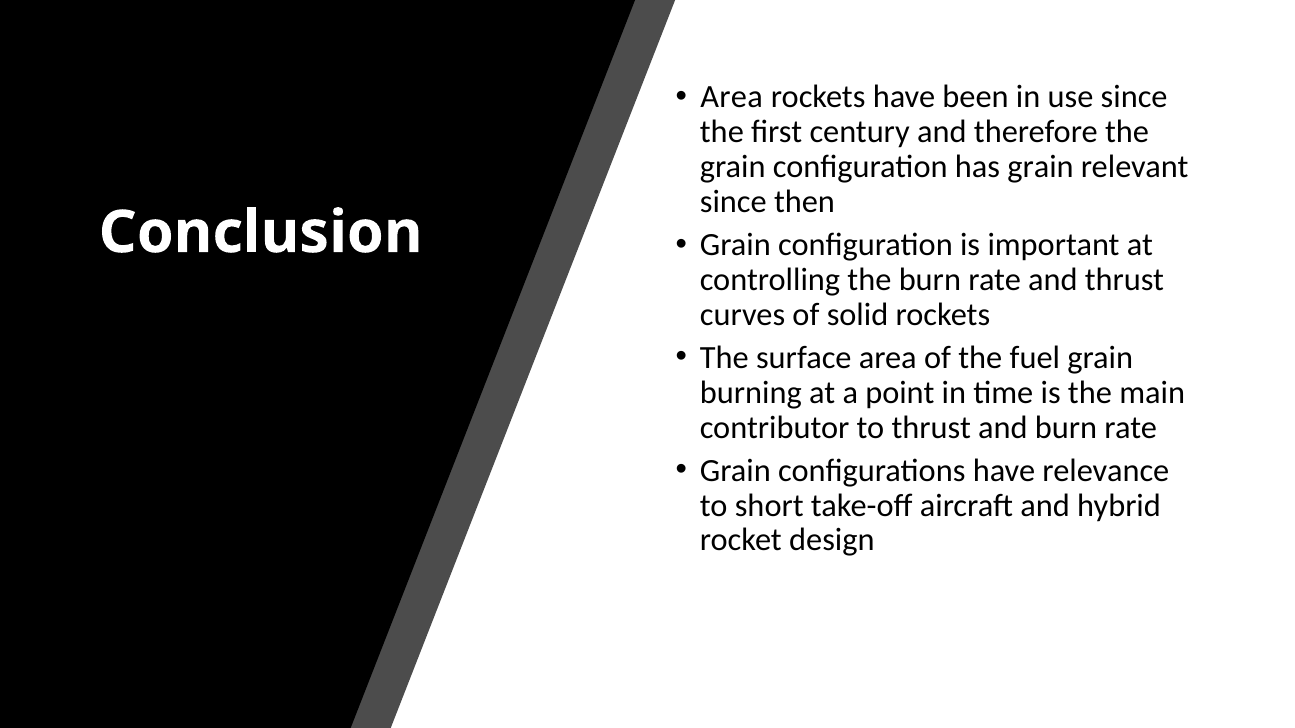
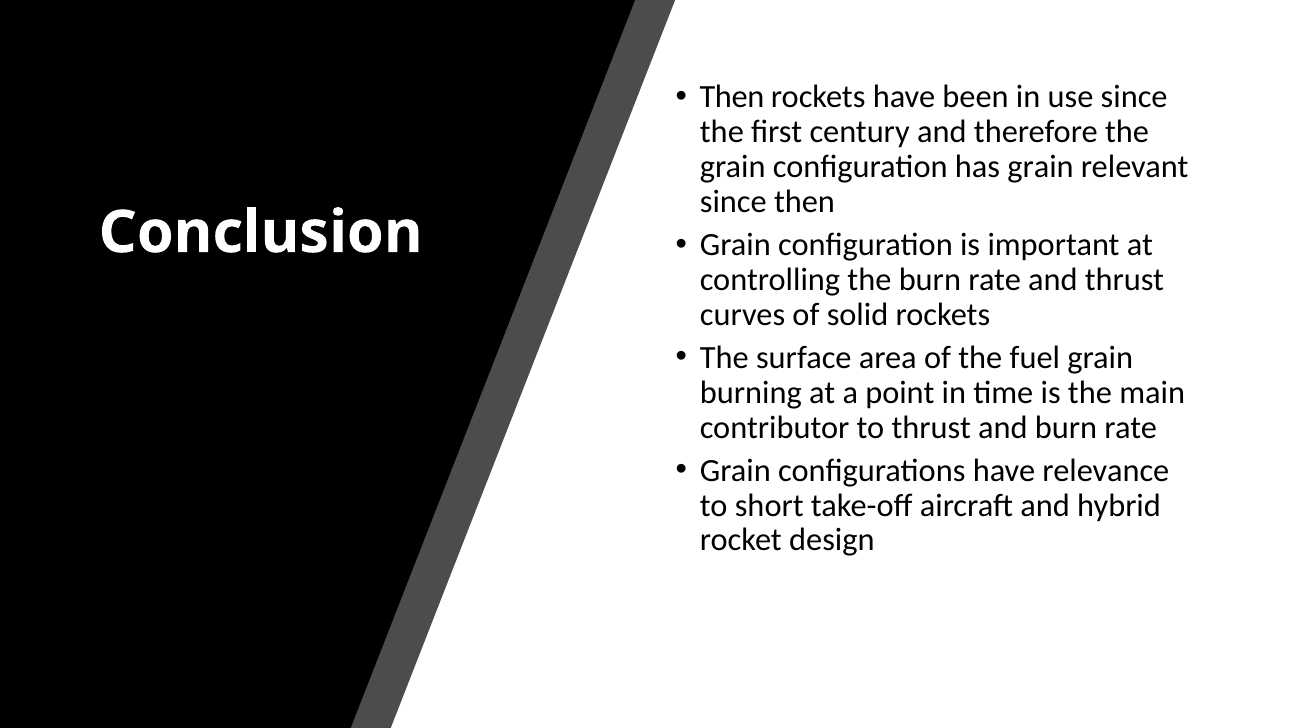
Area: Area -> Then (732, 97)
